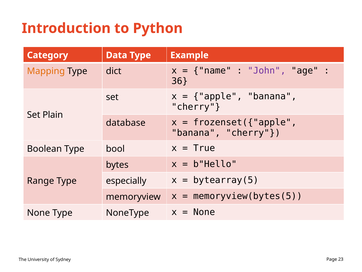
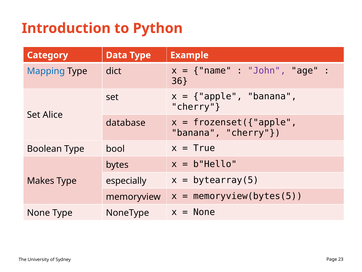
Mapping colour: orange -> blue (46, 71)
Plain: Plain -> Alice (53, 115)
Range: Range -> Makes (41, 180)
